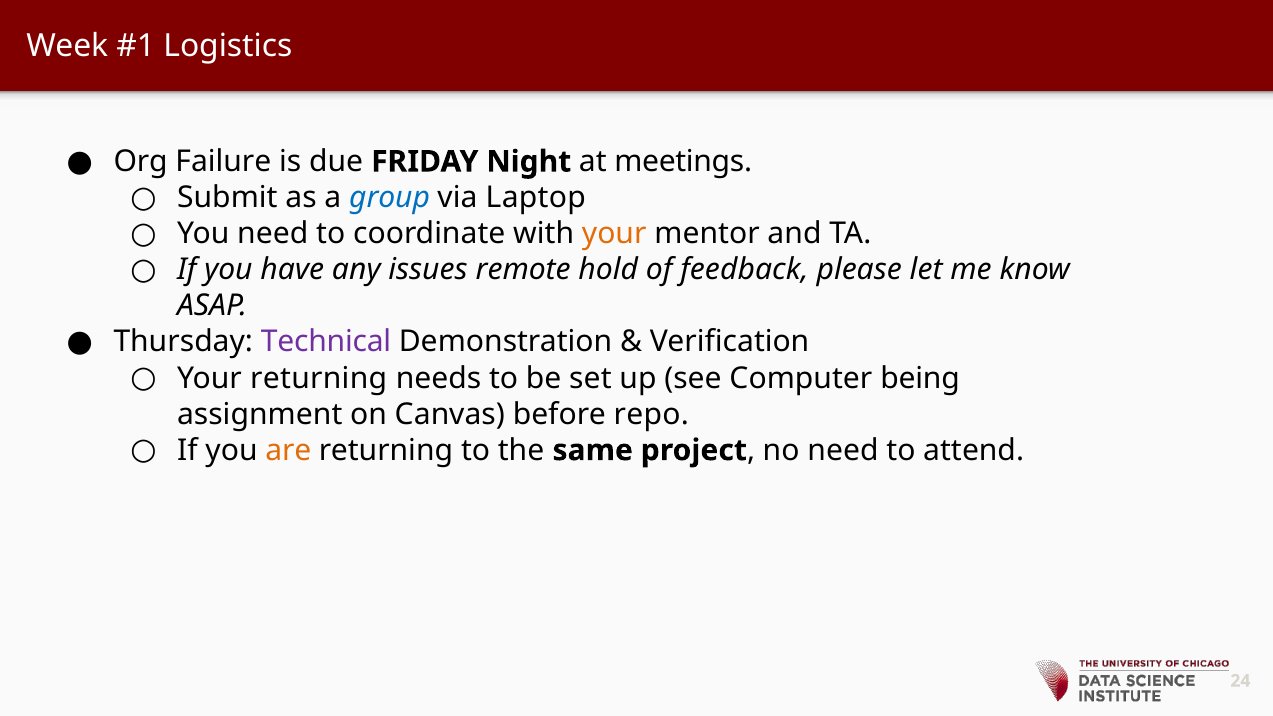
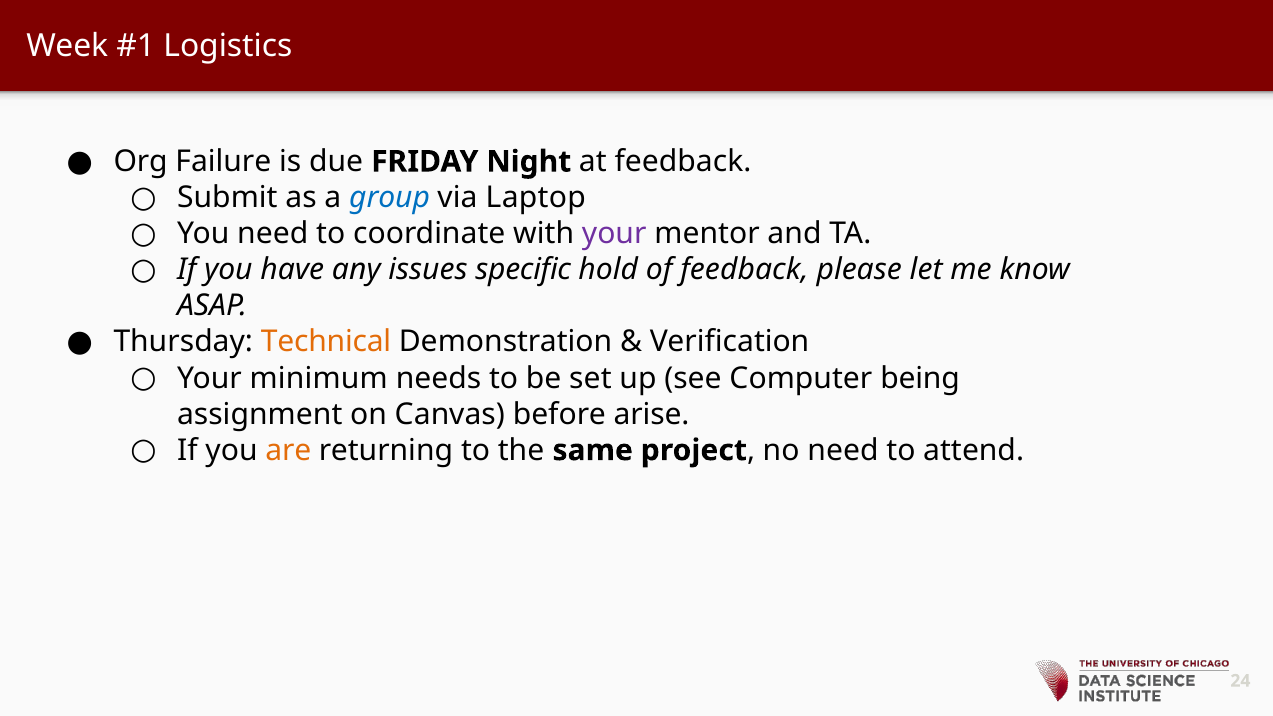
at meetings: meetings -> feedback (683, 162)
your colour: orange -> purple (614, 234)
remote: remote -> specific (523, 270)
Technical colour: purple -> orange (326, 342)
Your returning: returning -> minimum (319, 378)
repo: repo -> arise (652, 414)
